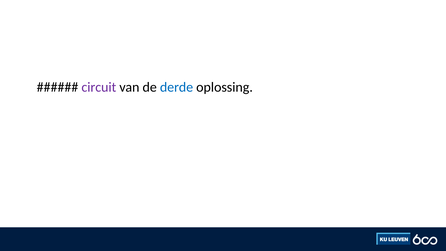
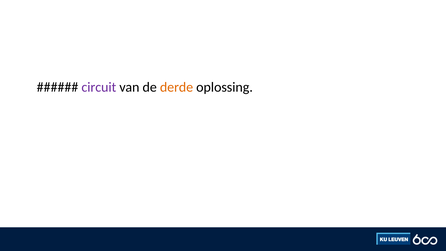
derde colour: blue -> orange (177, 87)
